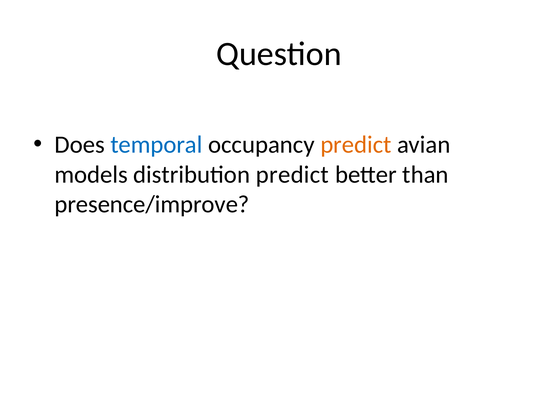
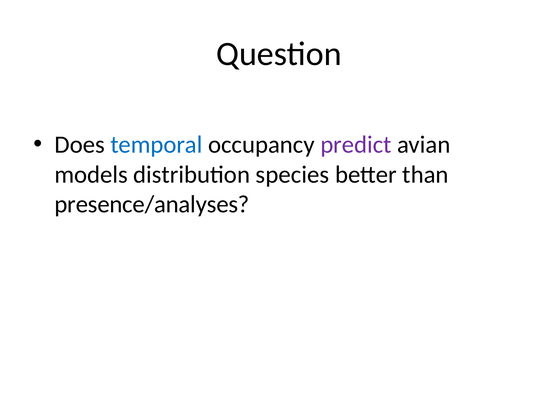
predict colour: orange -> purple (356, 145)
distribution predict: predict -> species (292, 175)
presence/improve: presence/improve -> presence/analyses (152, 204)
